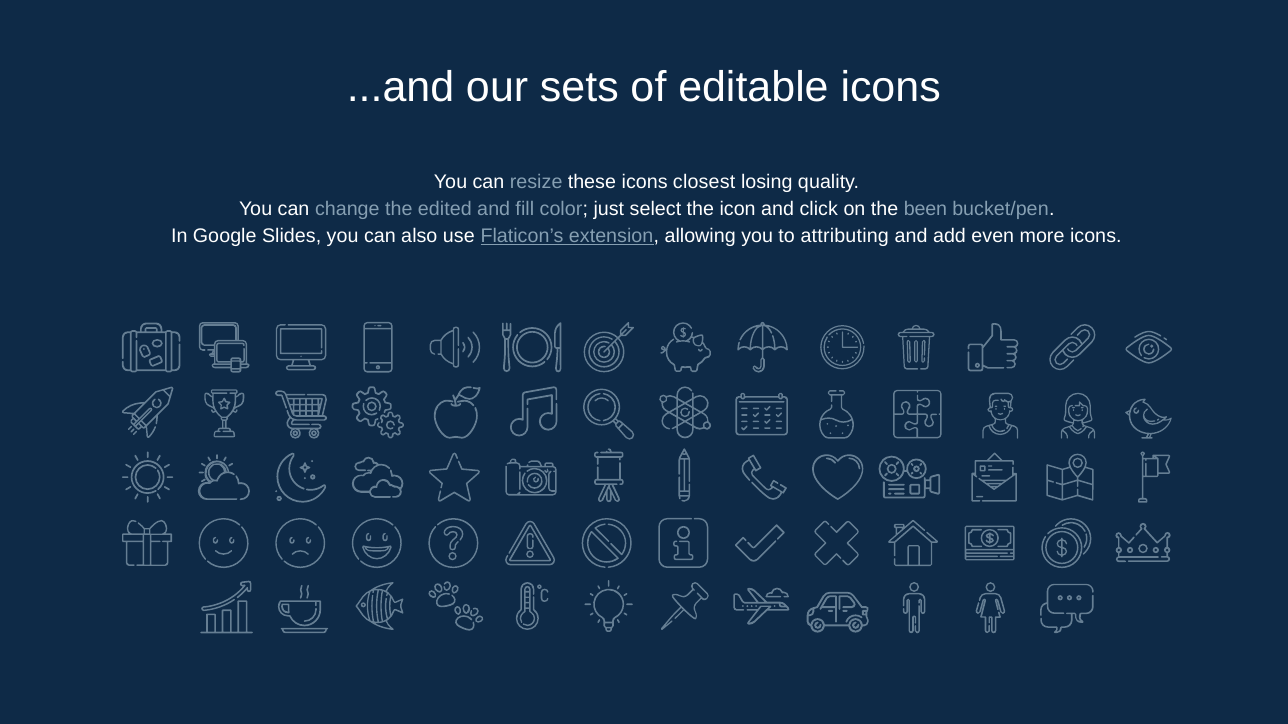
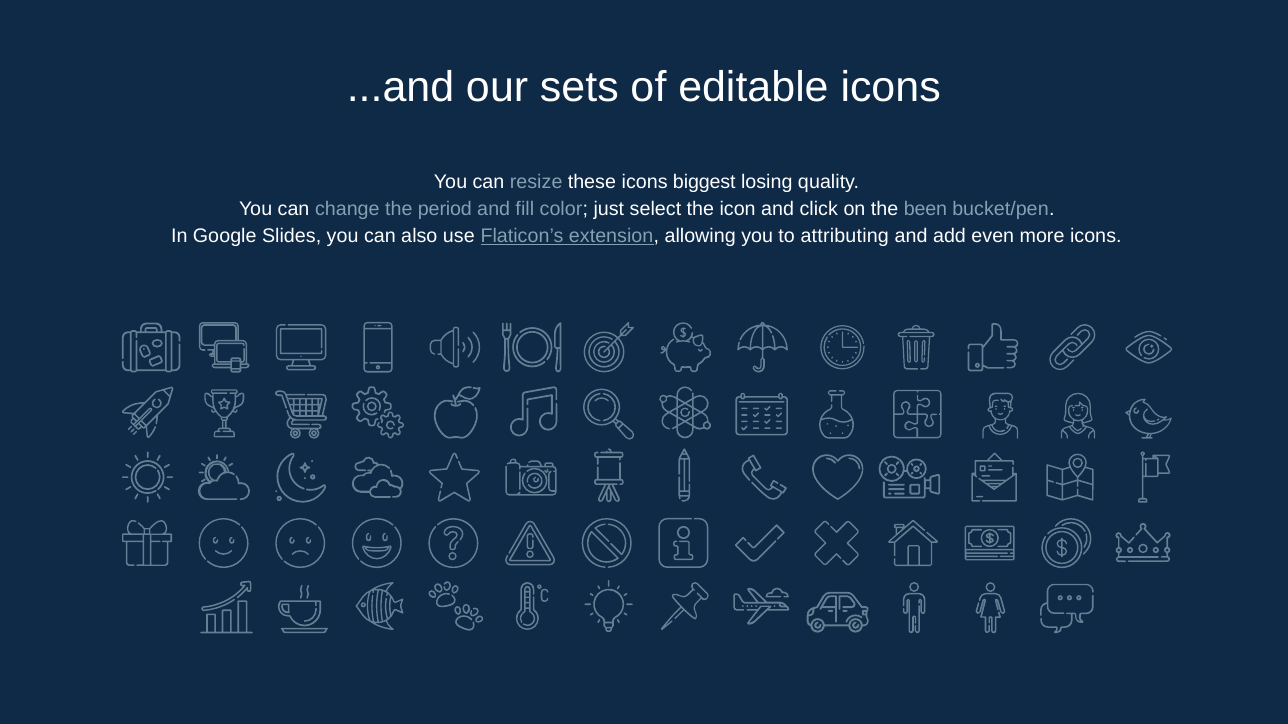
closest: closest -> biggest (704, 182)
edited: edited -> period (445, 209)
